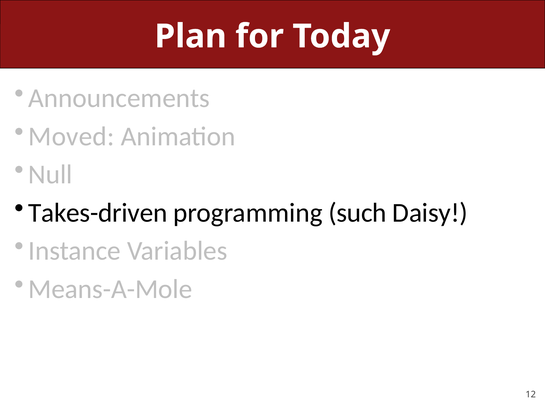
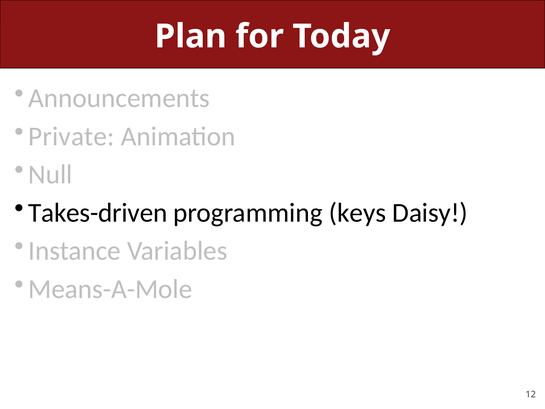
Moved: Moved -> Private (71, 136)
such: such -> keys (357, 213)
